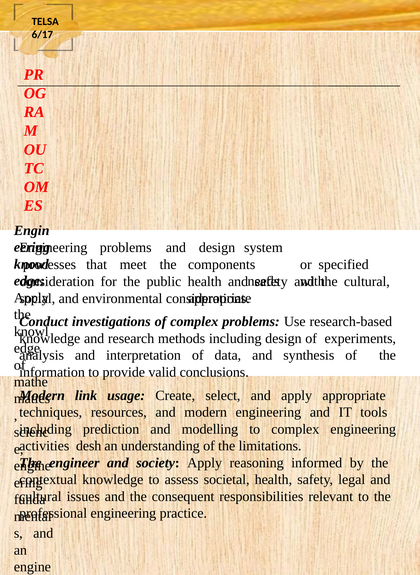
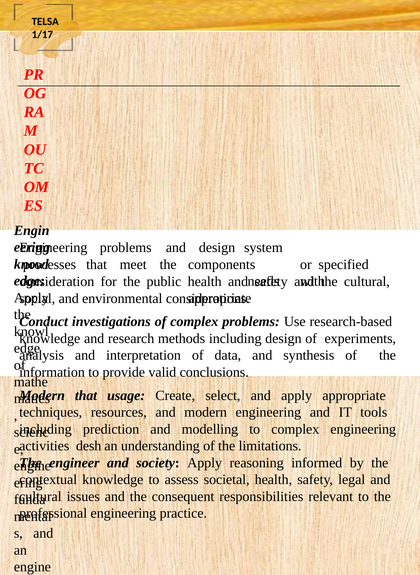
6/17: 6/17 -> 1/17 (42, 34)
link: link -> that (86, 395)
